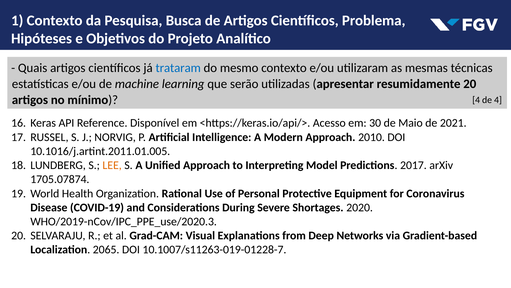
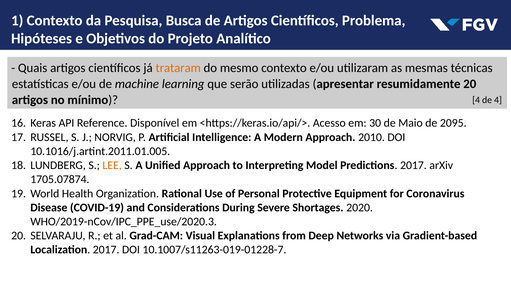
trataram colour: blue -> orange (178, 68)
2021: 2021 -> 2095 (453, 123)
Localization 2065: 2065 -> 2017 (106, 249)
